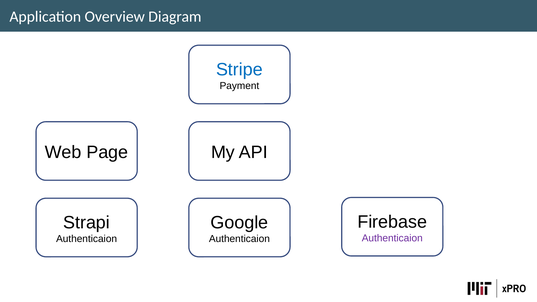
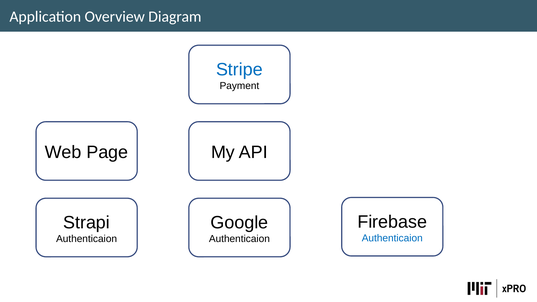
Authenticaion colour: purple -> blue (392, 238)
